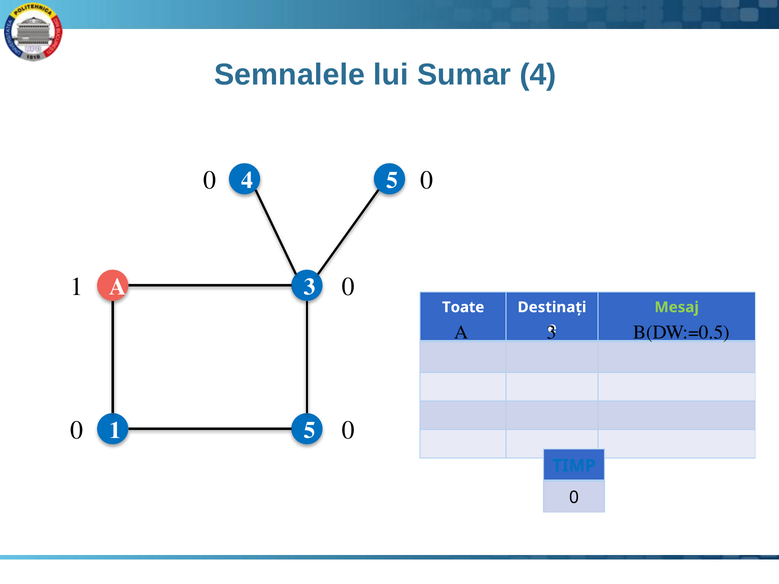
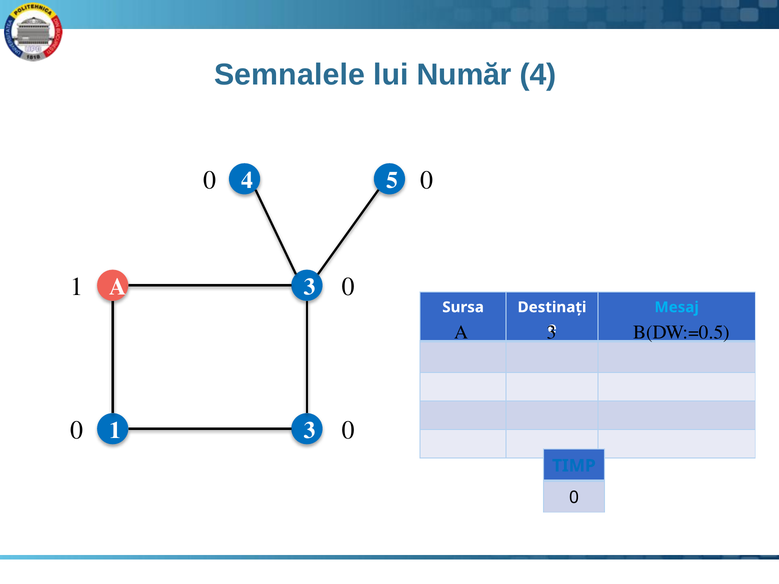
Sumar: Sumar -> Număr (464, 75)
Toate: Toate -> Sursa (463, 307)
Mesaj colour: light green -> light blue (677, 307)
1 5: 5 -> 3 (310, 431)
